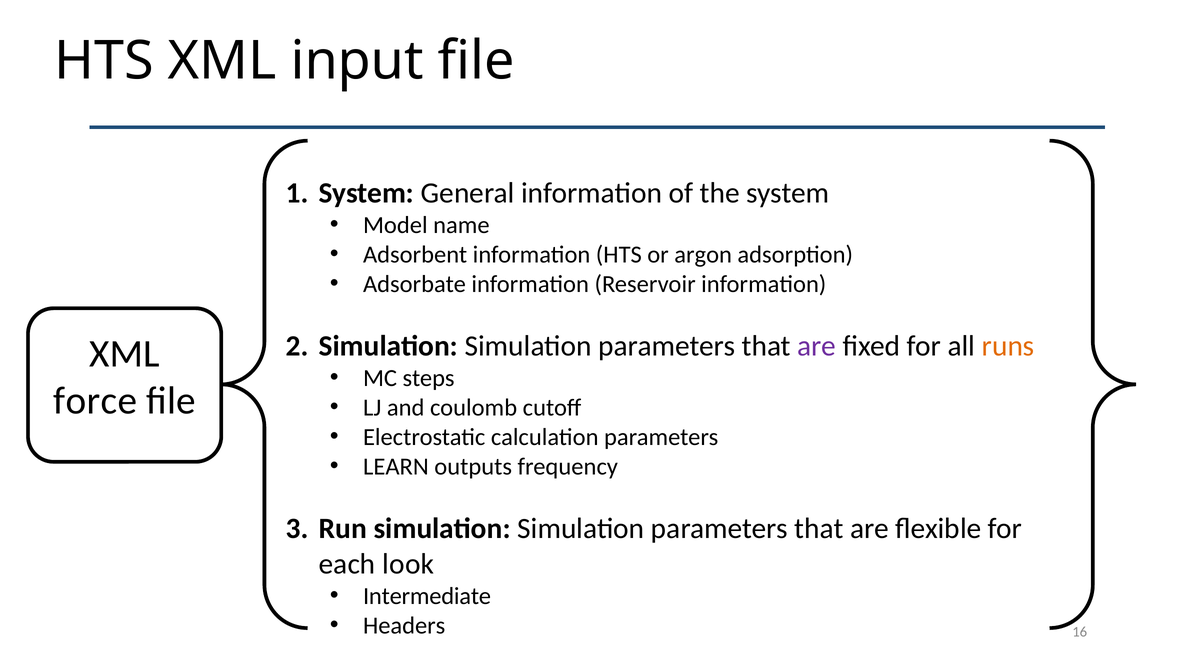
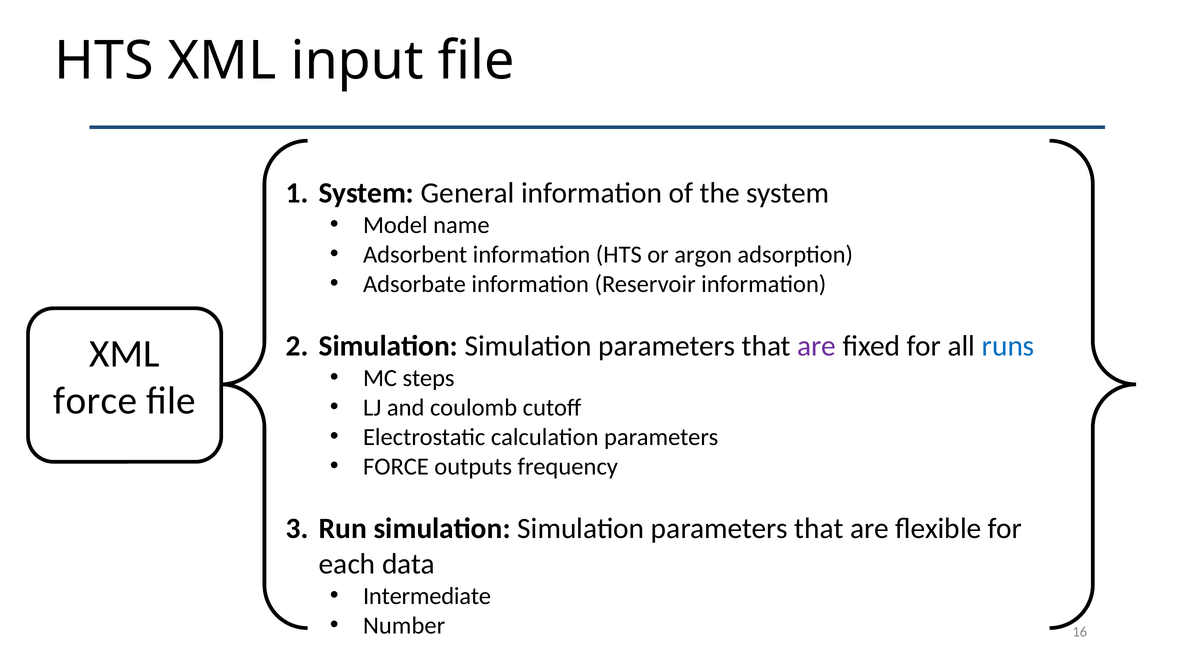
runs colour: orange -> blue (1008, 346)
LEARN: LEARN -> FORCE (396, 467)
look: look -> data (409, 564)
Headers: Headers -> Number (404, 626)
